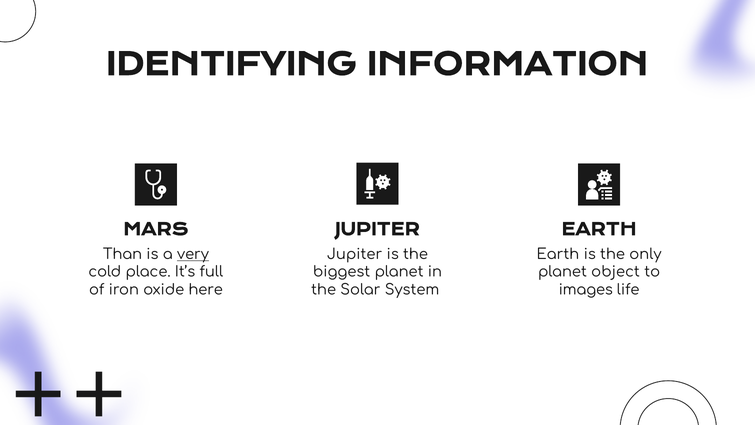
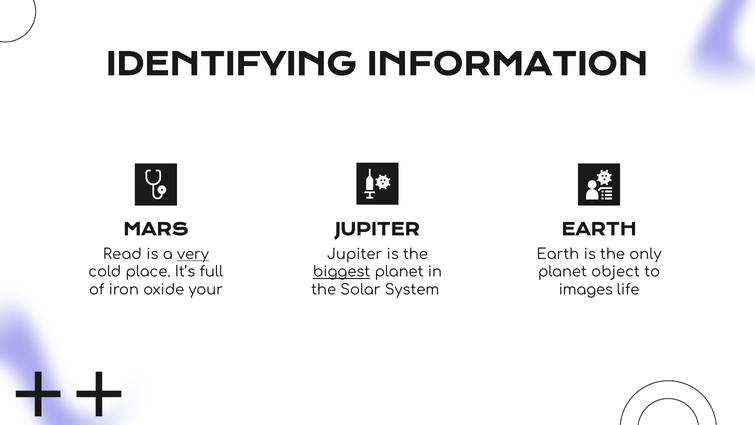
Than: Than -> Read (122, 254)
biggest underline: none -> present (342, 272)
here: here -> your (206, 290)
